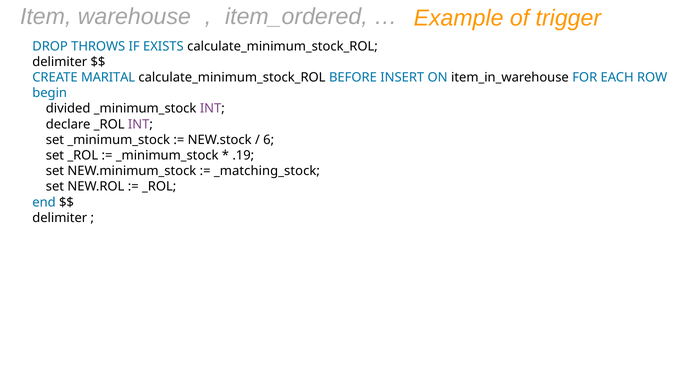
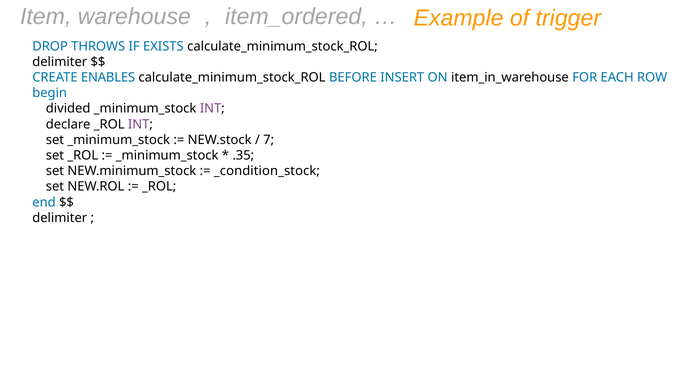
MARITAL: MARITAL -> ENABLES (108, 77)
6: 6 -> 7 (269, 140)
.19: .19 -> .35 (243, 155)
_matching_stock: _matching_stock -> _condition_stock (267, 171)
